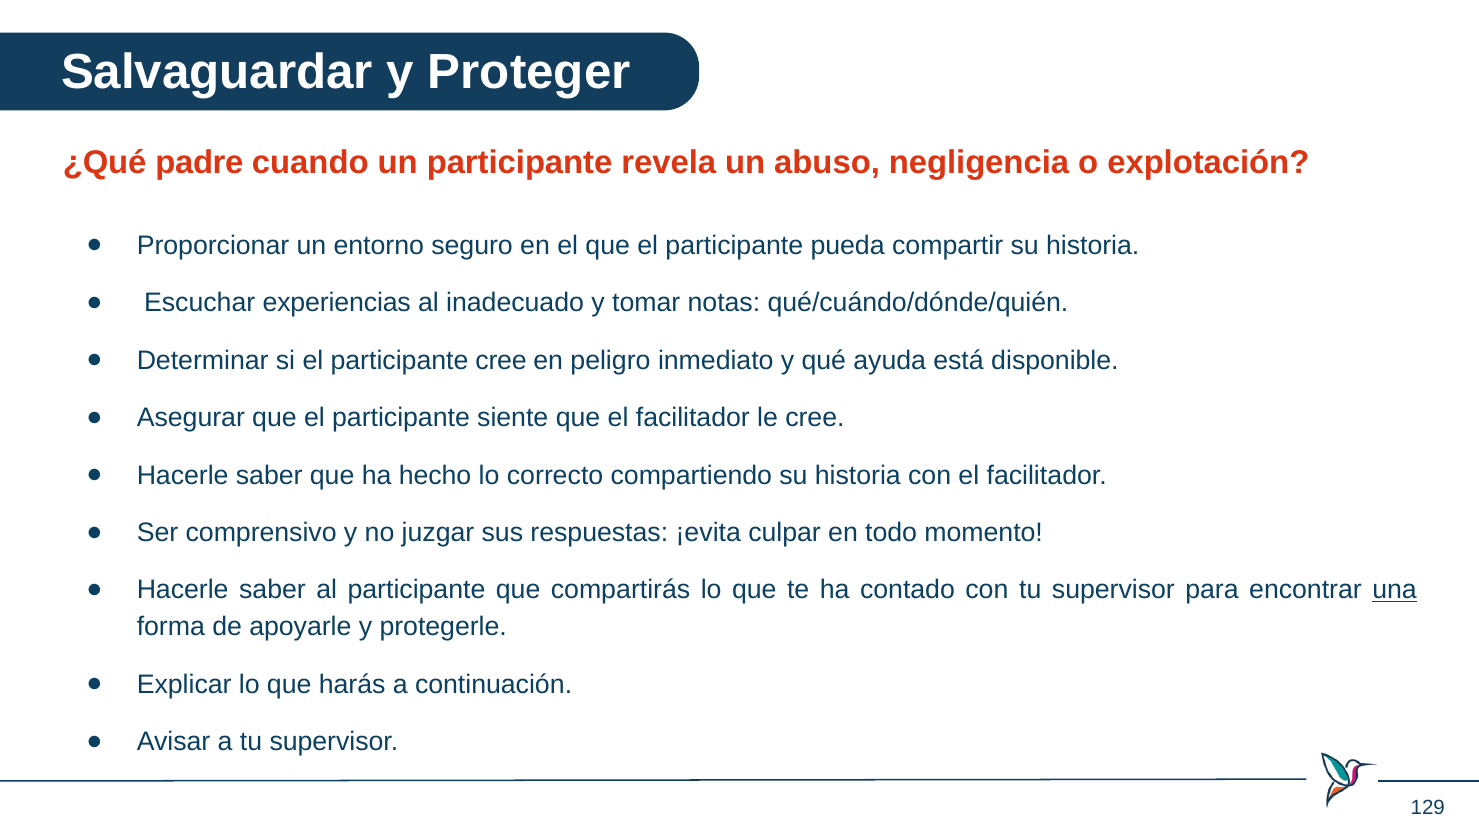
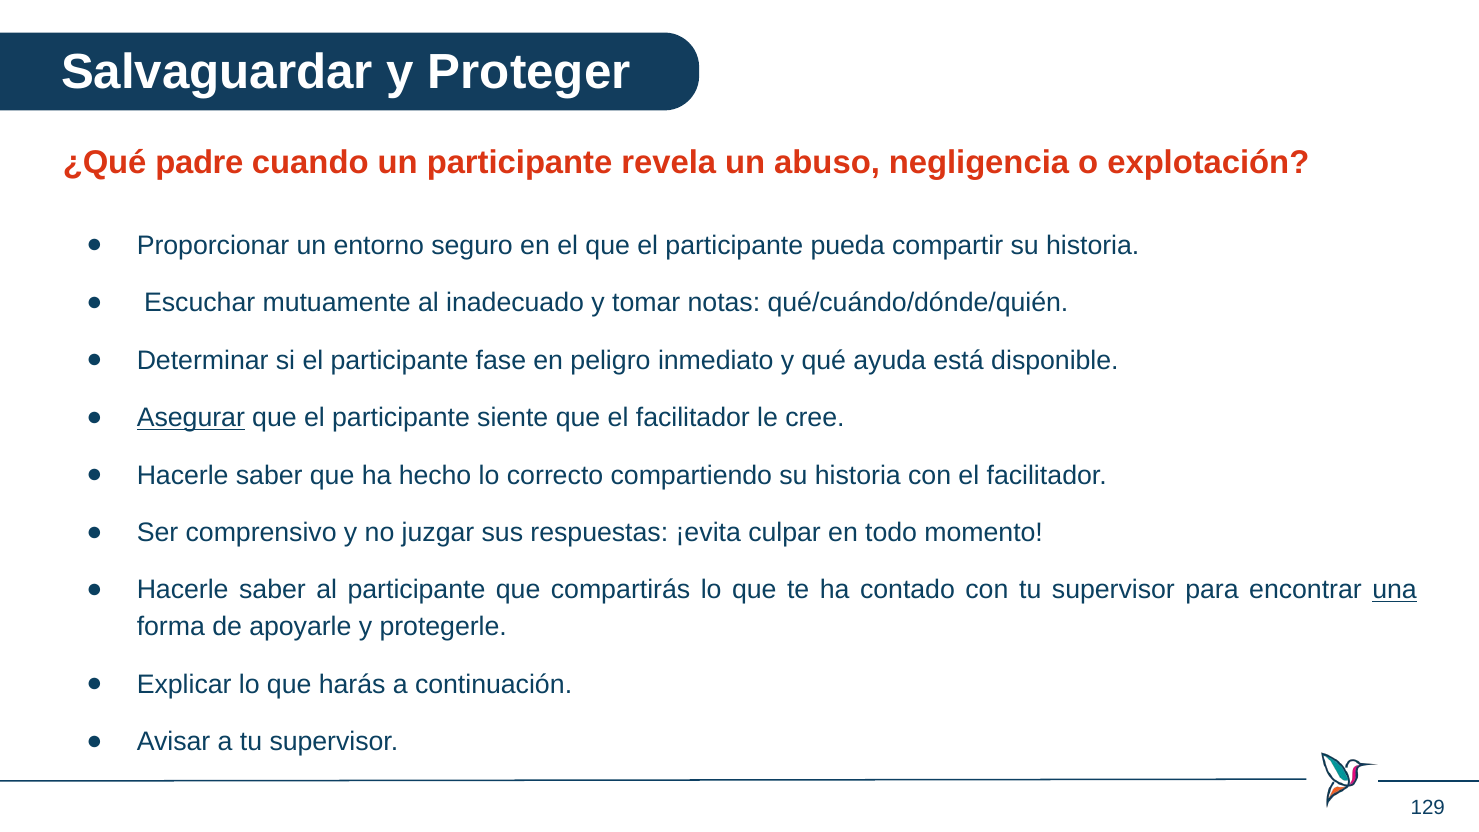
experiencias: experiencias -> mutuamente (337, 303)
participante cree: cree -> fase (501, 360)
Asegurar underline: none -> present (191, 418)
